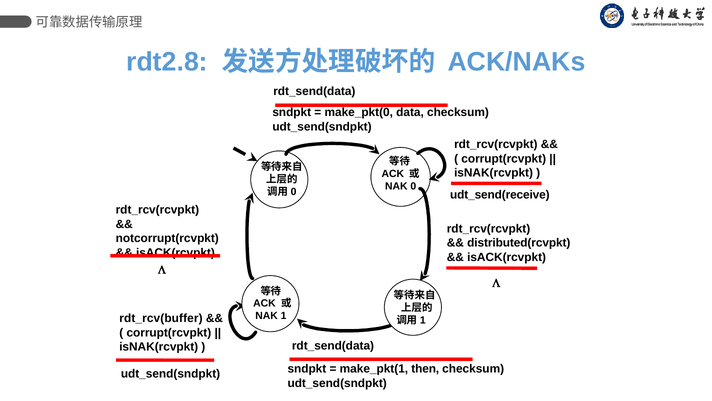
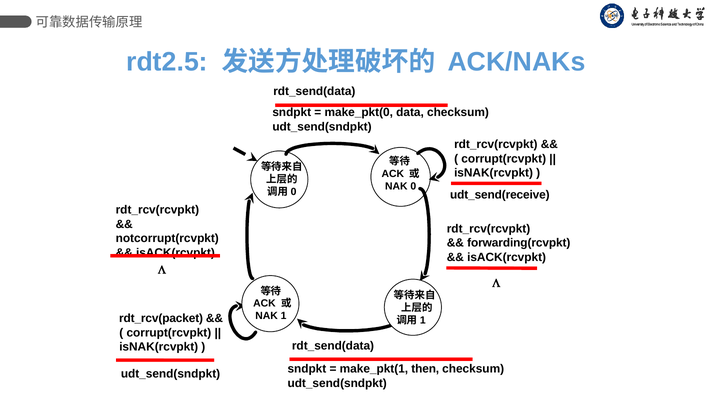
rdt2.8: rdt2.8 -> rdt2.5 (167, 62)
distributed(rcvpkt: distributed(rcvpkt -> forwarding(rcvpkt (519, 243)
rdt_rcv(buffer: rdt_rcv(buffer -> rdt_rcv(packet (161, 318)
